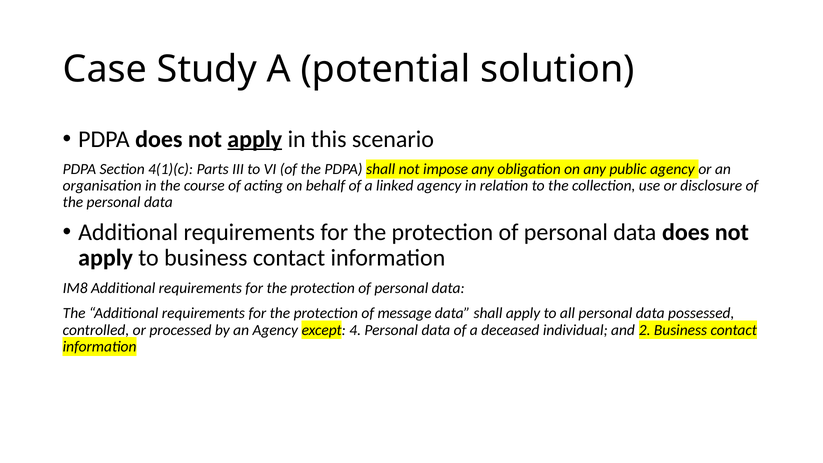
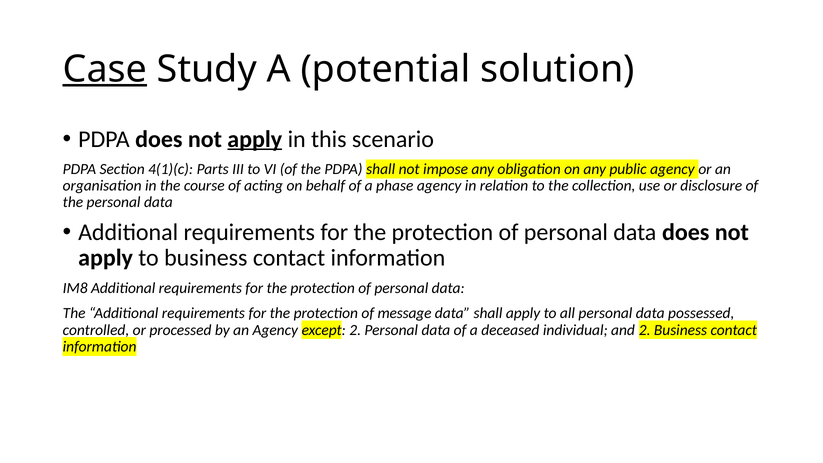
Case underline: none -> present (105, 69)
linked: linked -> phase (395, 186)
except 4: 4 -> 2 (355, 330)
